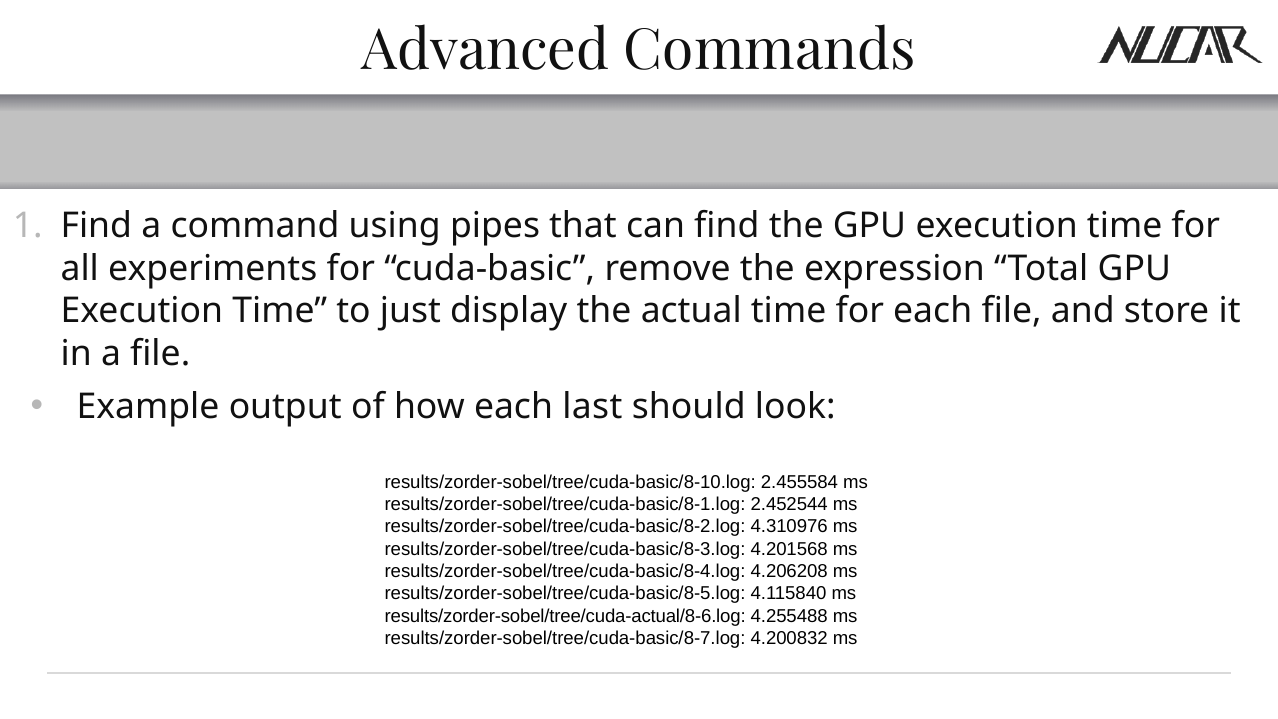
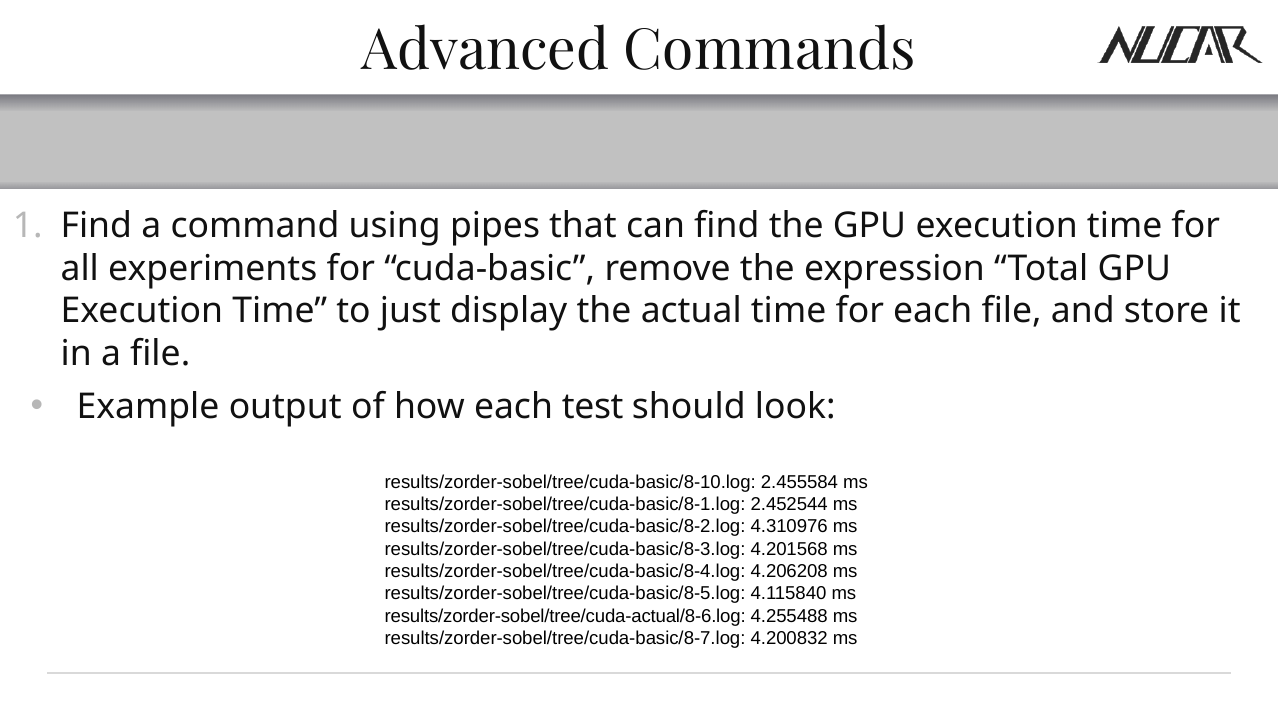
last: last -> test (593, 407)
